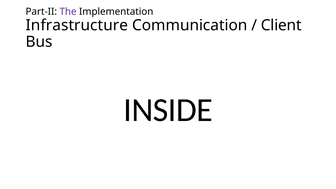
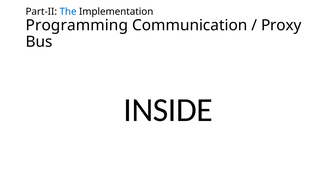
The colour: purple -> blue (68, 12)
Infrastructure: Infrastructure -> Programming (77, 25)
Client: Client -> Proxy (281, 25)
